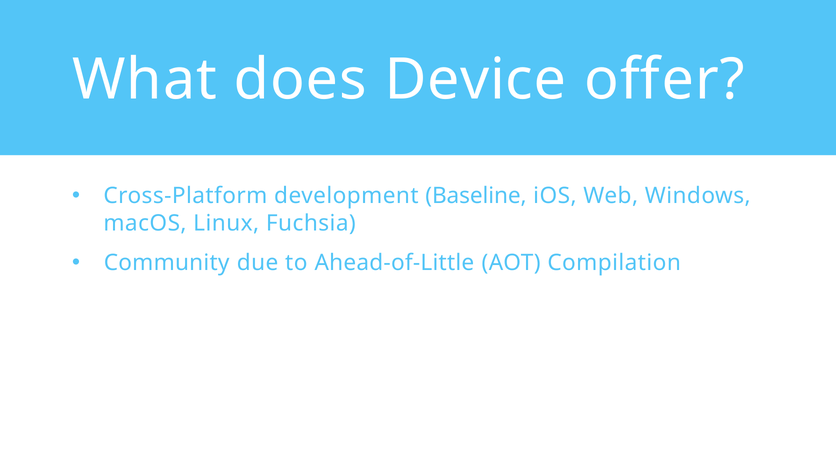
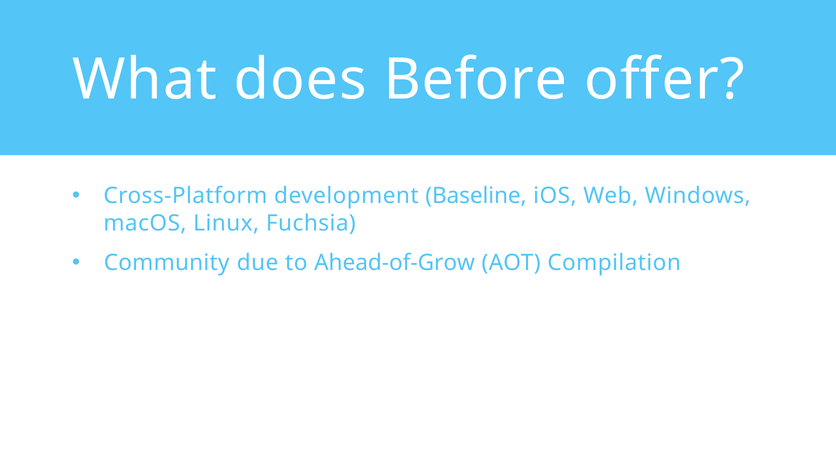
Device: Device -> Before (475, 80)
Ahead-of-Little: Ahead-of-Little -> Ahead-of-Grow (395, 263)
